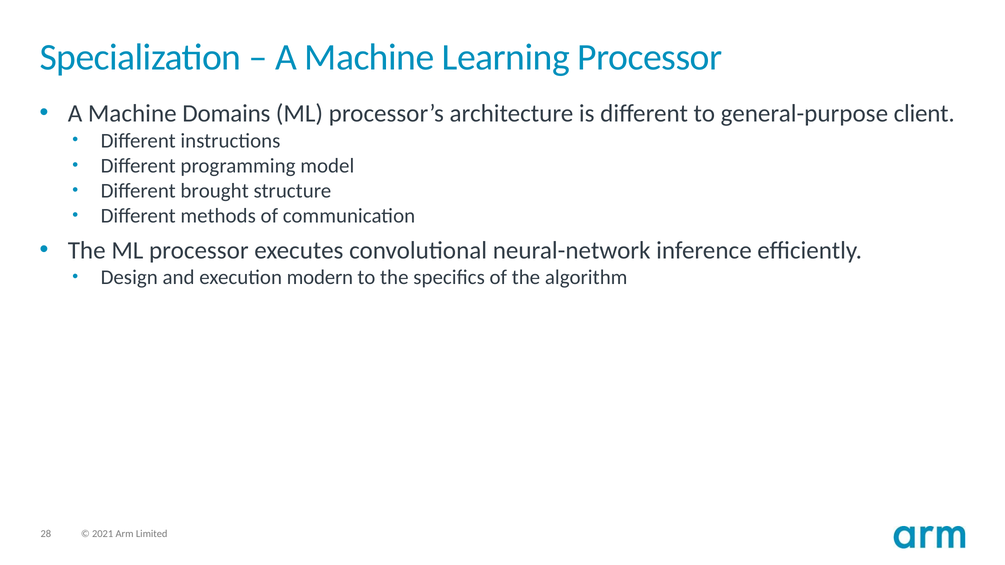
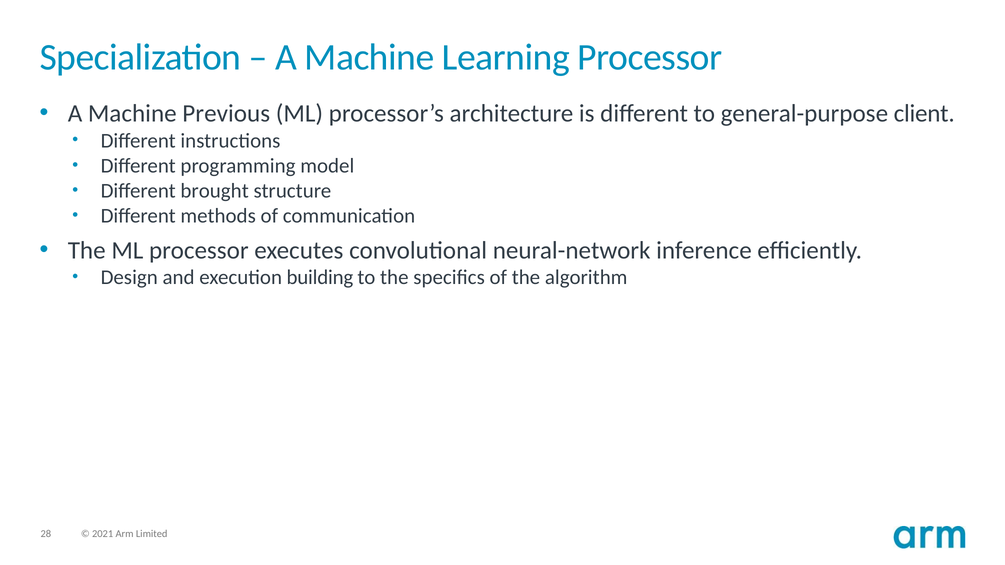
Domains: Domains -> Previous (226, 113)
modern: modern -> building (320, 278)
